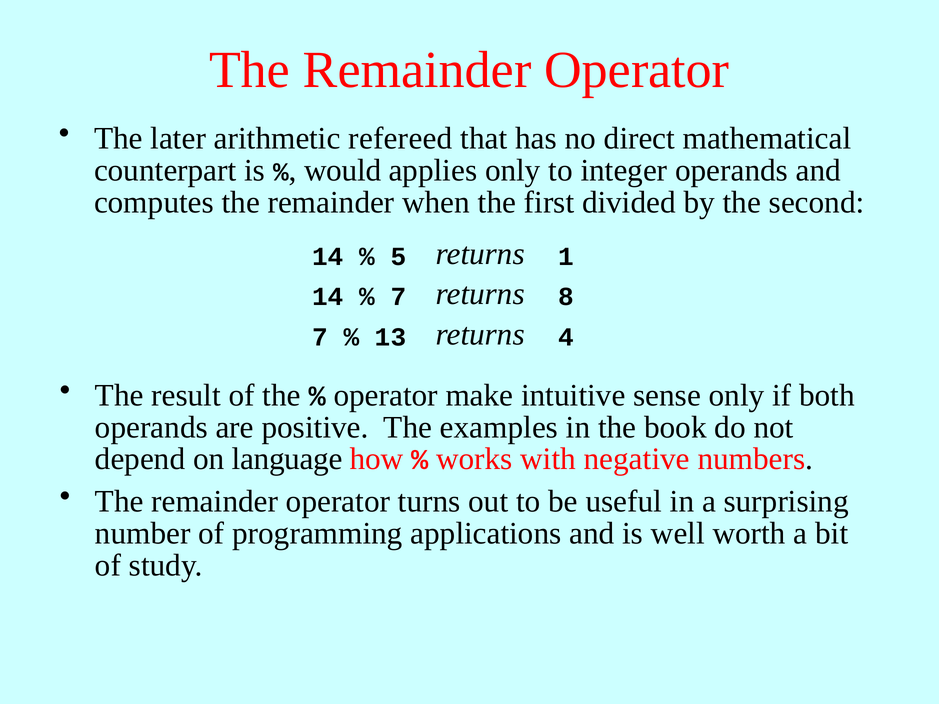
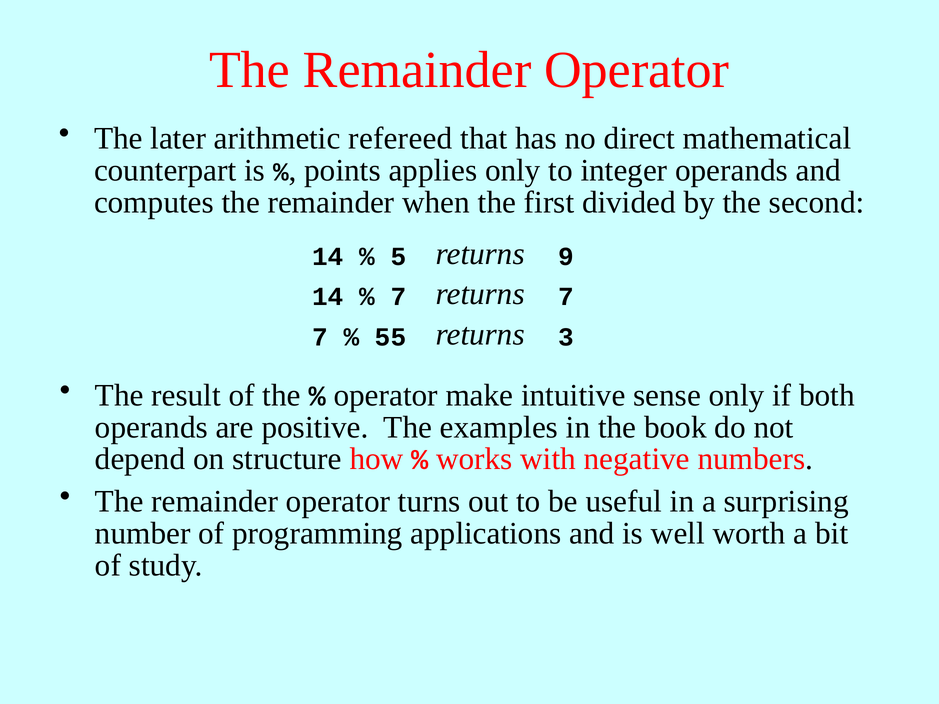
would: would -> points (343, 170)
1: 1 -> 9 (566, 257)
returns 8: 8 -> 7 (566, 297)
13: 13 -> 55 (391, 337)
4: 4 -> 3 (566, 337)
language: language -> structure (287, 459)
